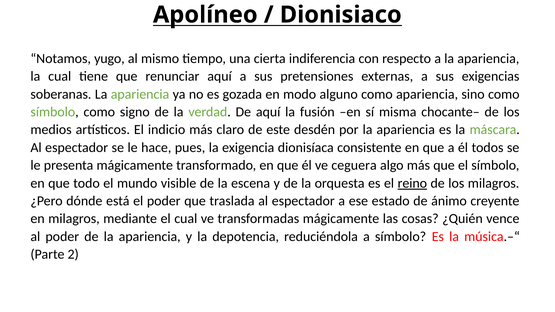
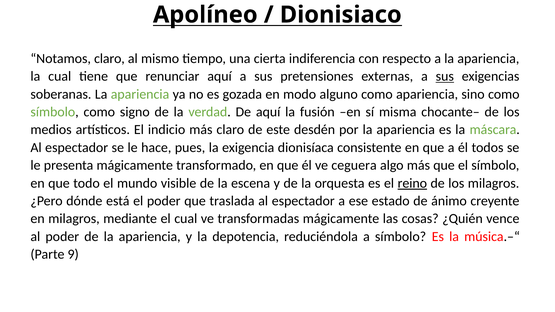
Notamos yugo: yugo -> claro (109, 59)
sus underline: none -> present (445, 76)
2: 2 -> 9 (73, 255)
